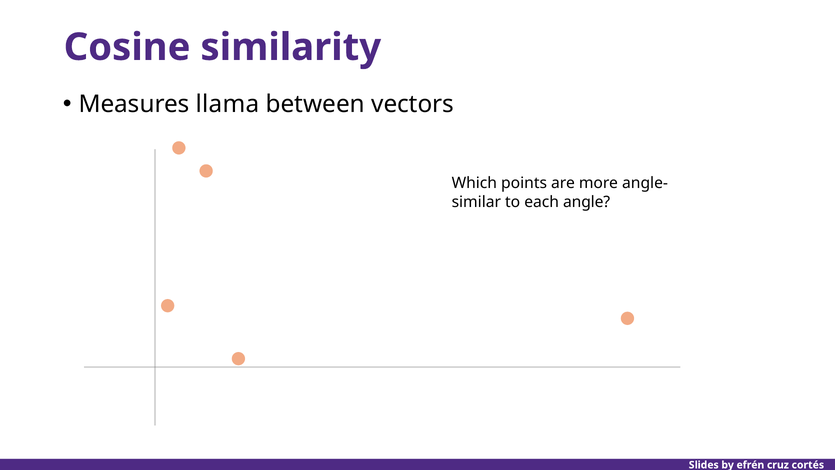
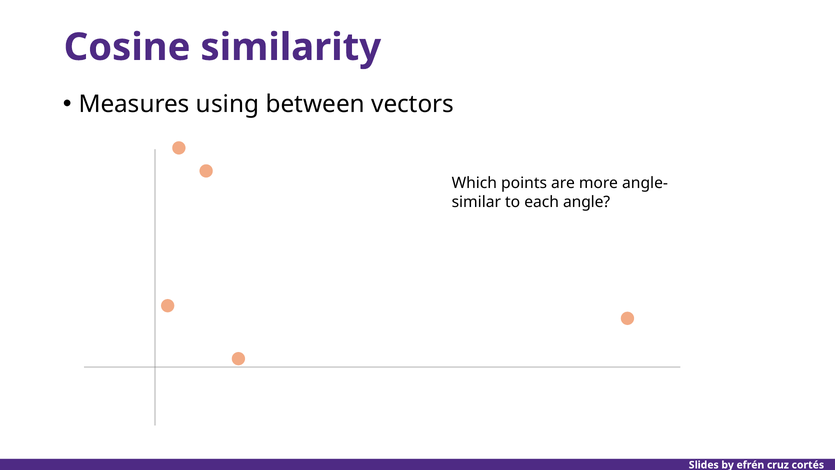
llama: llama -> using (228, 104)
